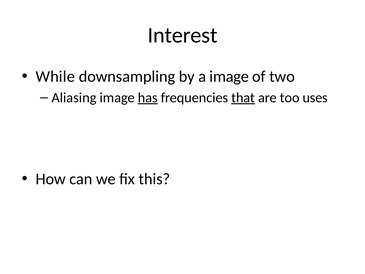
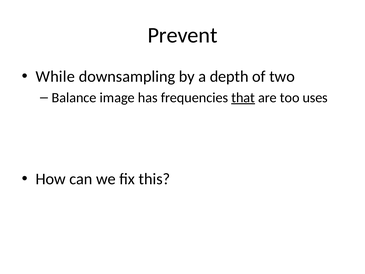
Interest: Interest -> Prevent (183, 35)
a image: image -> depth (229, 77)
Aliasing: Aliasing -> Balance (74, 98)
has underline: present -> none (148, 98)
